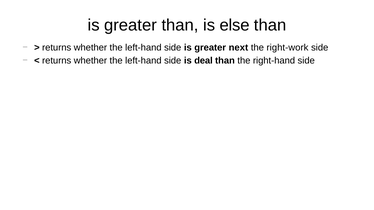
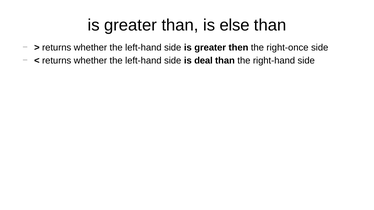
next: next -> then (238, 48)
right-work: right-work -> right-once (287, 48)
